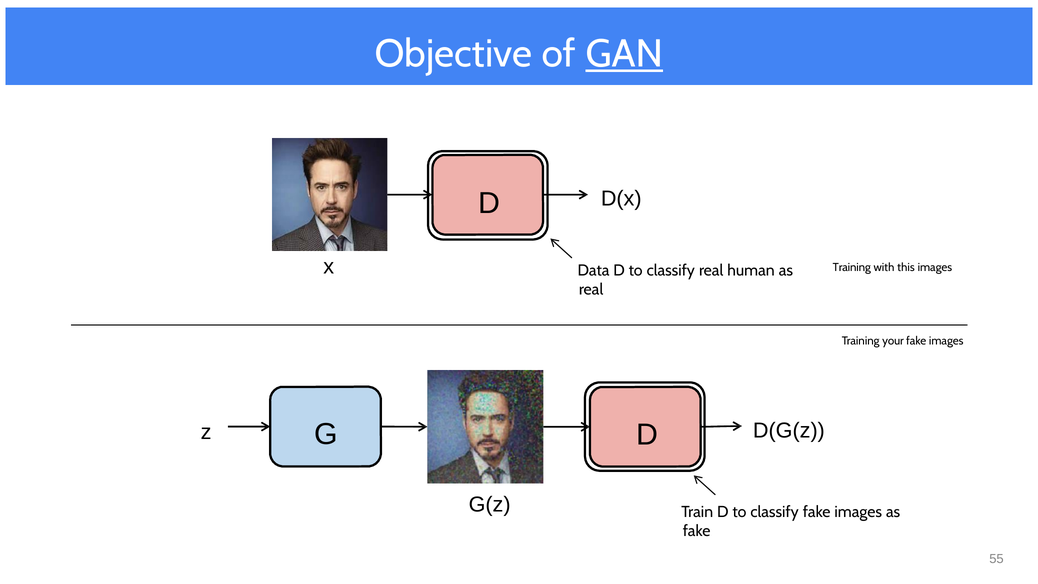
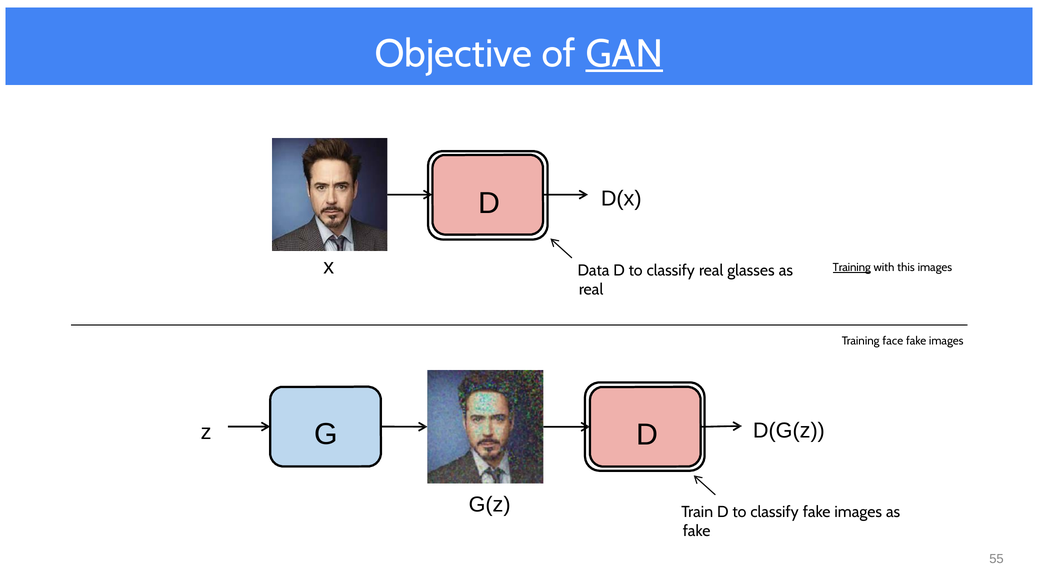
Training underline: none -> present (852, 268)
human: human -> glasses (751, 270)
your: your -> face (893, 341)
